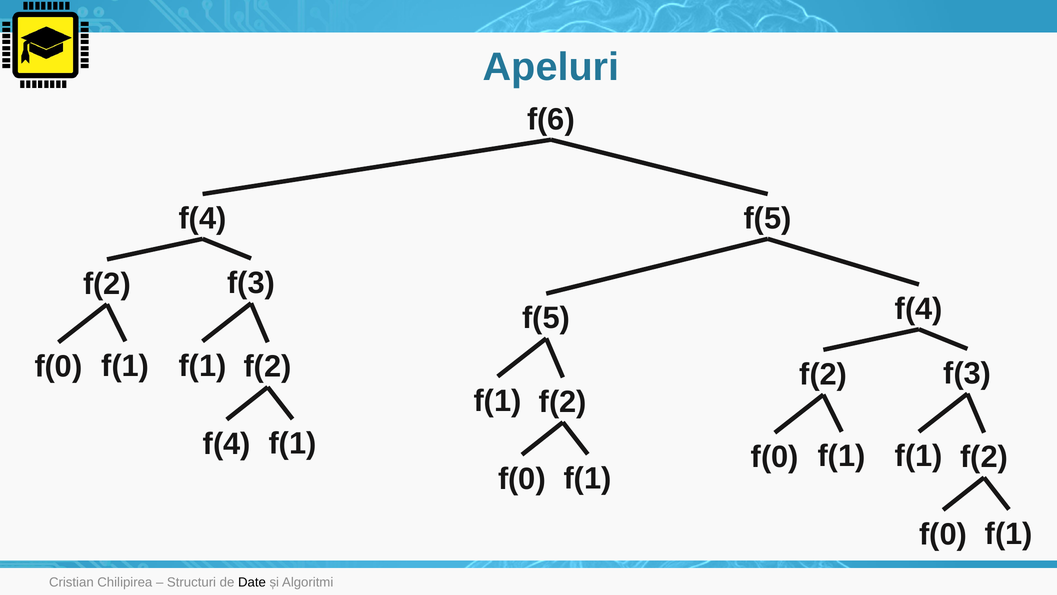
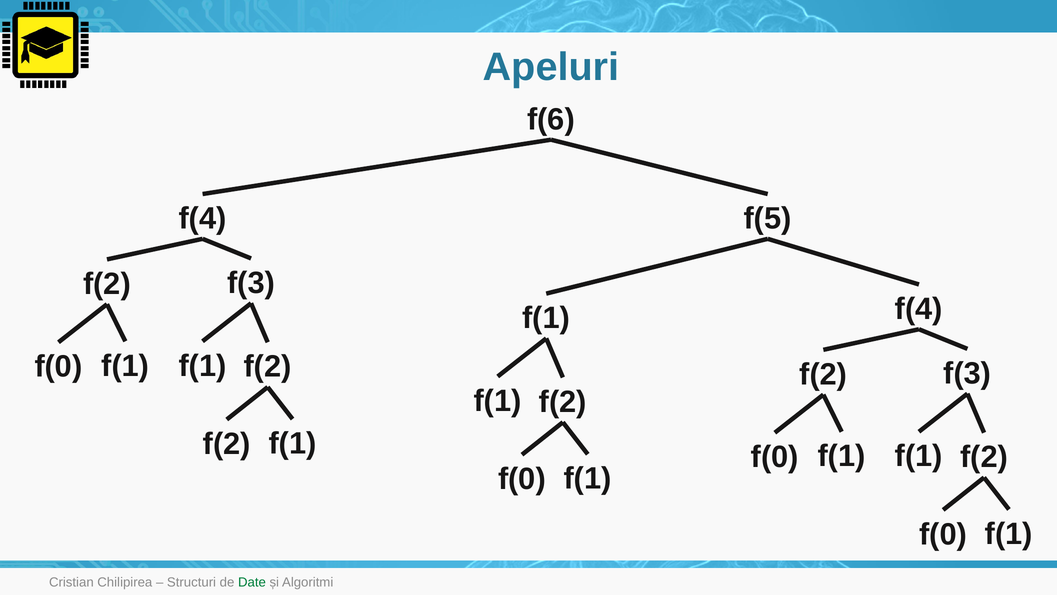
f(5: f(5 -> f(1 (546, 318)
f(4: f(4 -> f(2 (227, 444)
Date colour: black -> green (252, 582)
